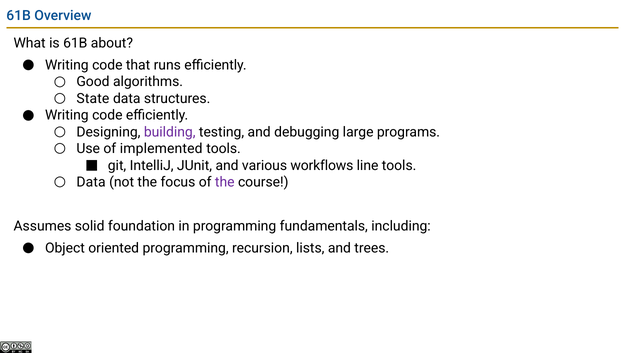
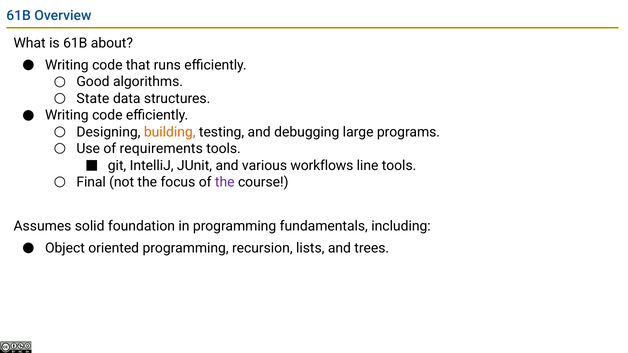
building colour: purple -> orange (170, 132)
implemented: implemented -> requirements (161, 149)
Data: Data -> Final (91, 182)
